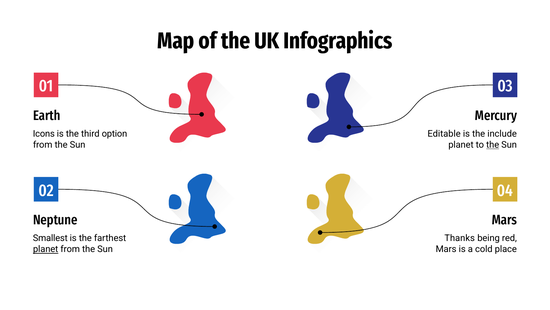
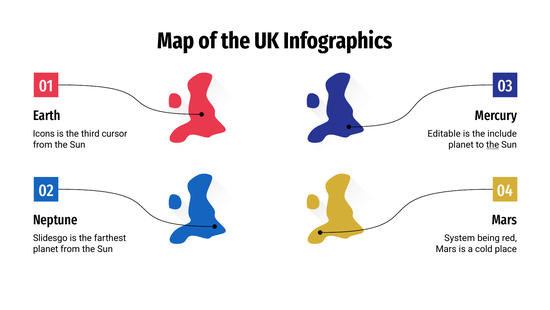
option: option -> cursor (114, 134)
Smallest: Smallest -> Slidesgo (50, 238)
Thanks: Thanks -> System (460, 238)
planet underline: present -> none (46, 249)
